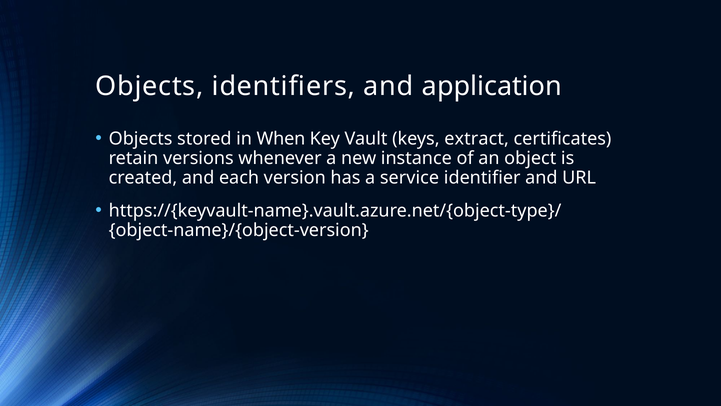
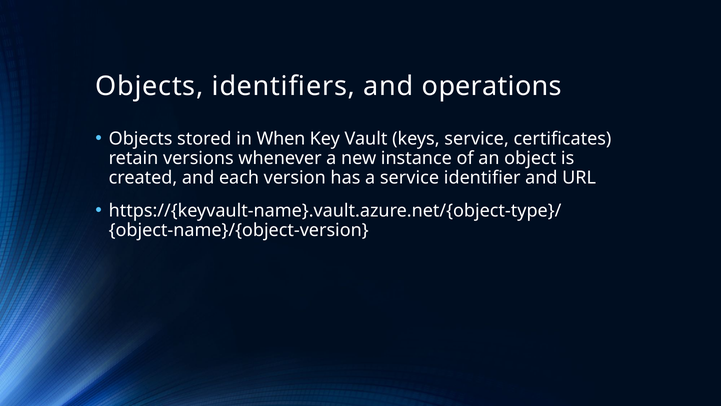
application: application -> operations (492, 86)
keys extract: extract -> service (477, 139)
